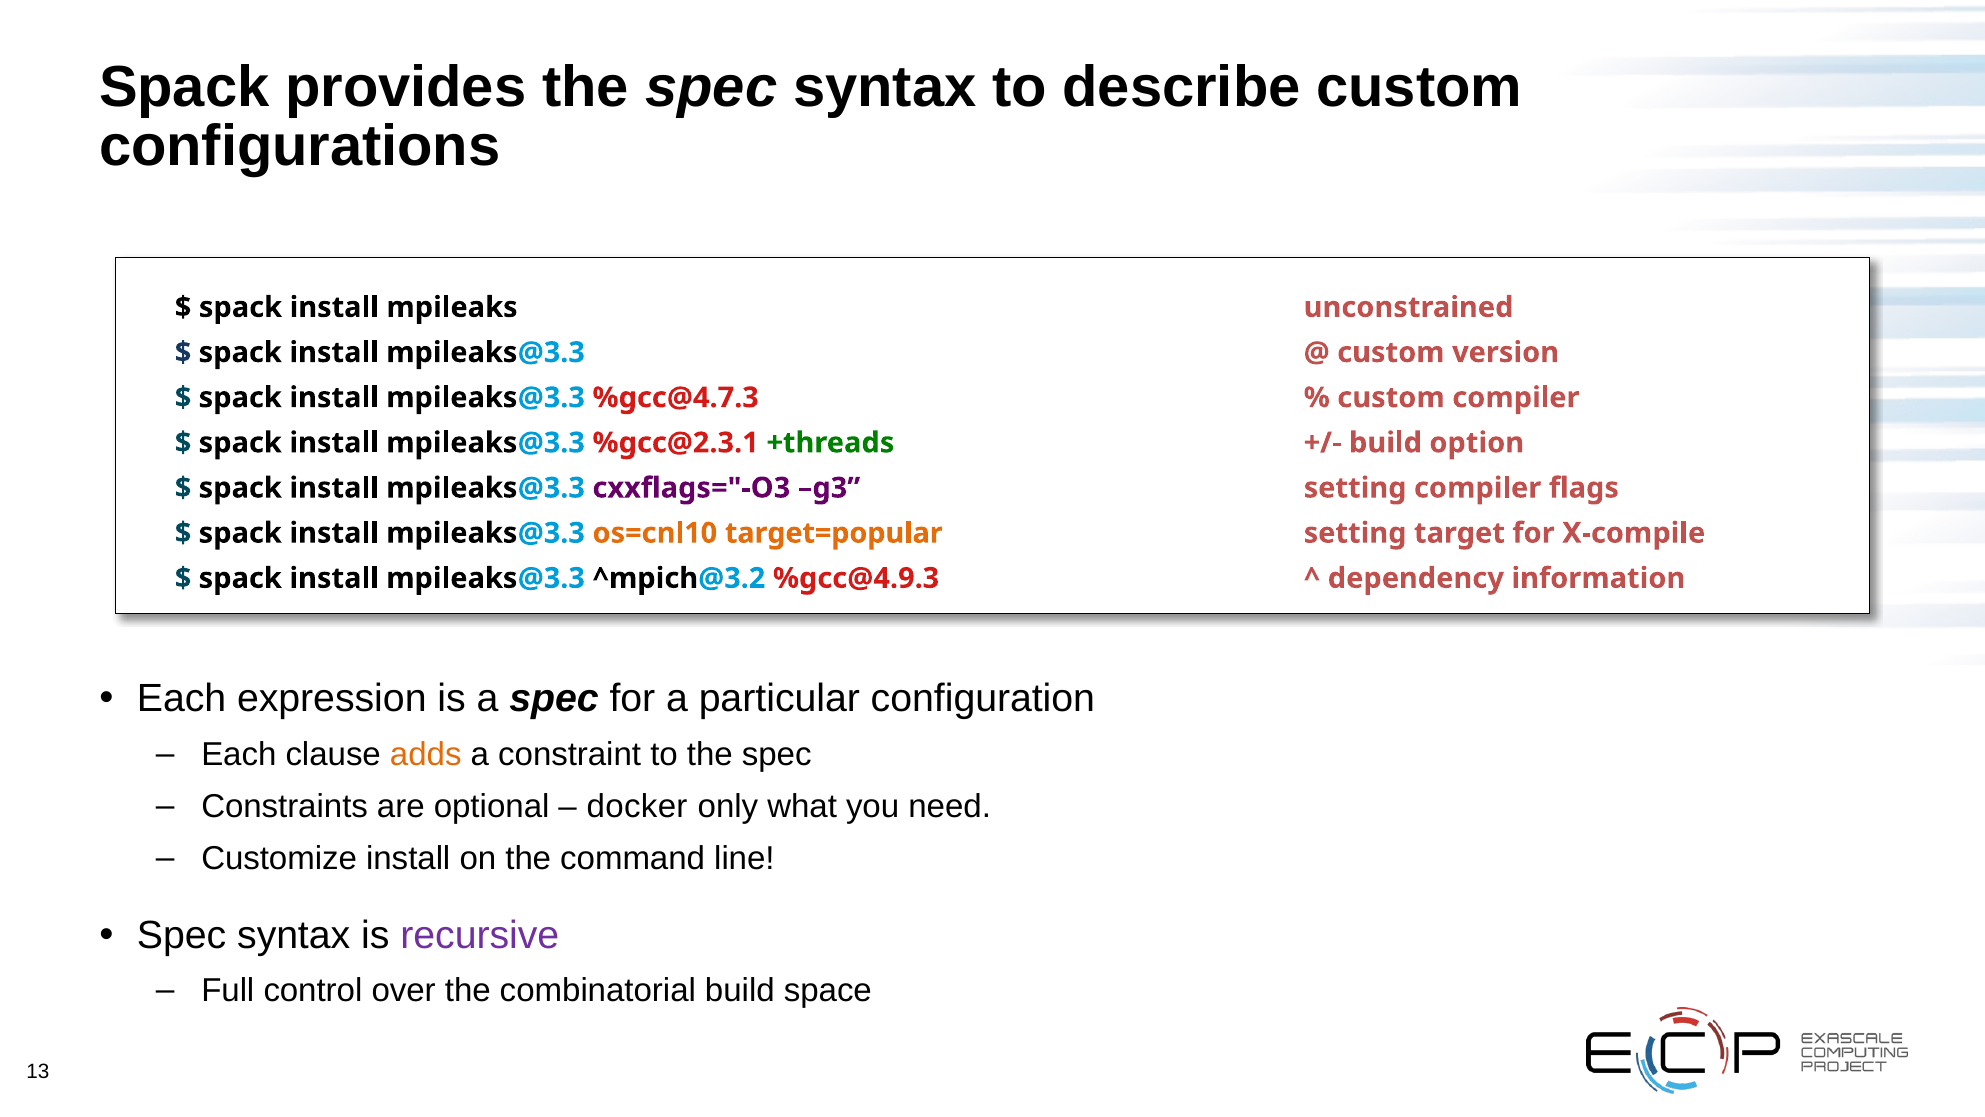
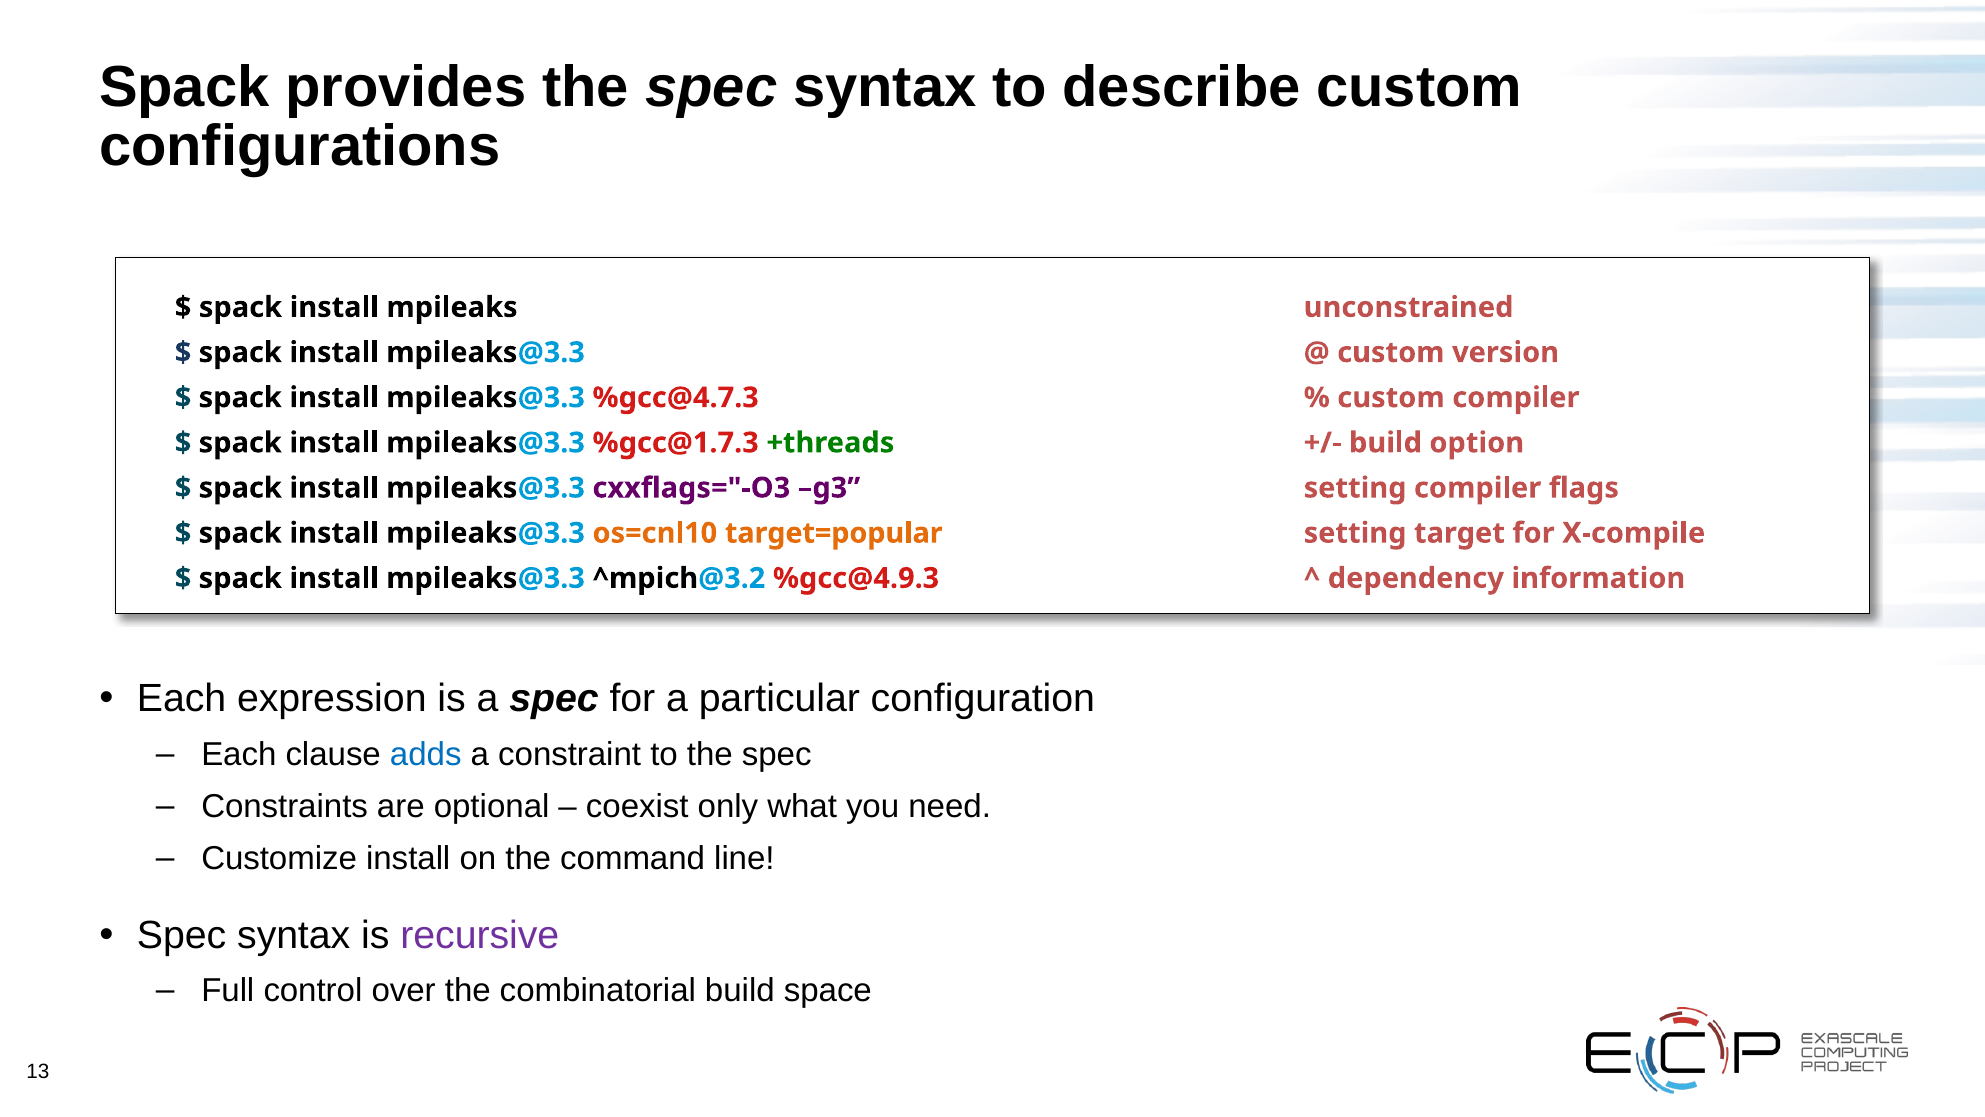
%gcc@2.3.1: %gcc@2.3.1 -> %gcc@1.7.3 (676, 443)
adds colour: orange -> blue (426, 754)
docker: docker -> coexist (637, 807)
